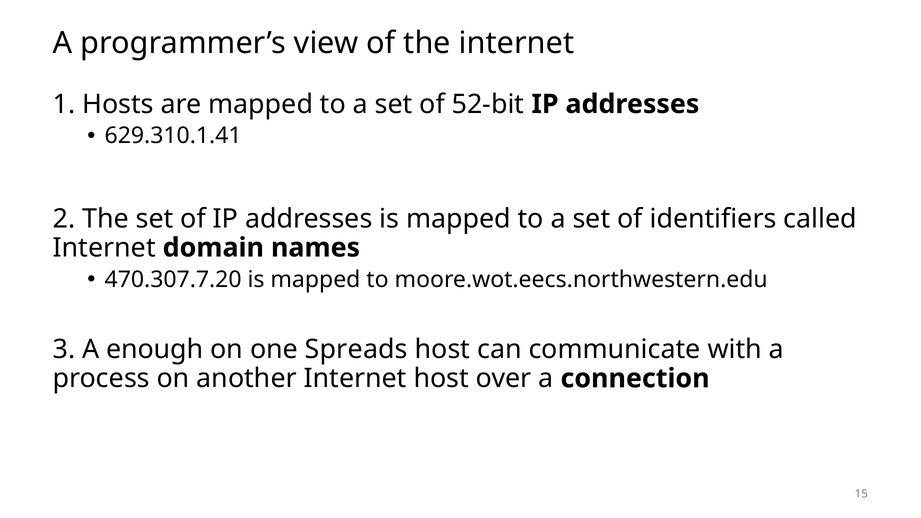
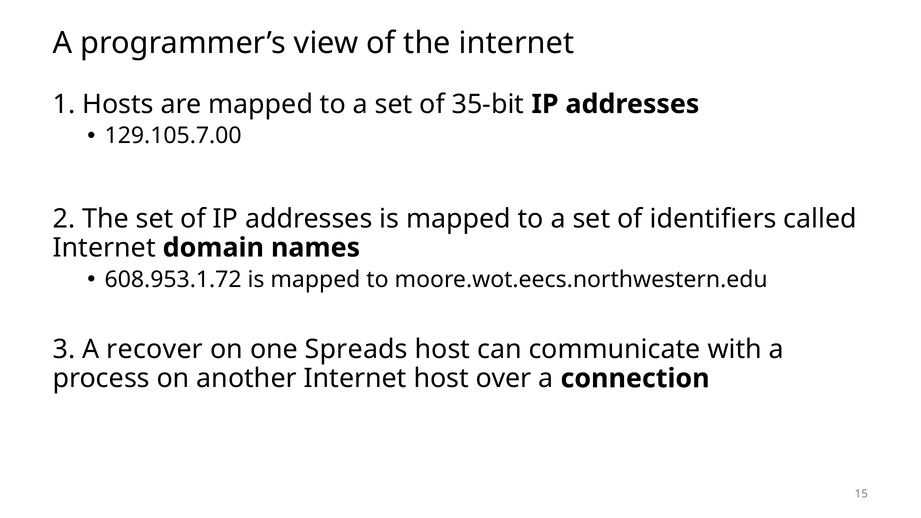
52-bit: 52-bit -> 35-bit (488, 104)
629.310.1.41: 629.310.1.41 -> 129.105.7.00 (173, 136)
470.307.7.20: 470.307.7.20 -> 608.953.1.72 (173, 279)
enough: enough -> recover (155, 349)
